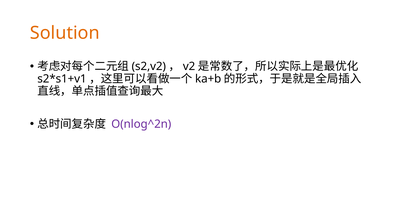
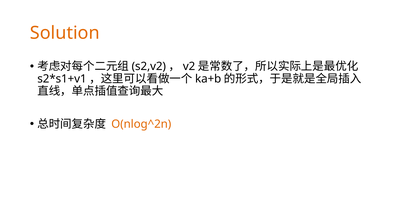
O(nlog^2n colour: purple -> orange (141, 124)
